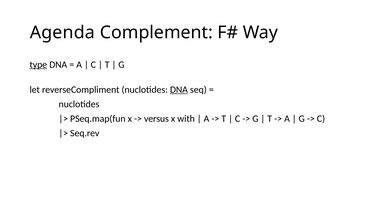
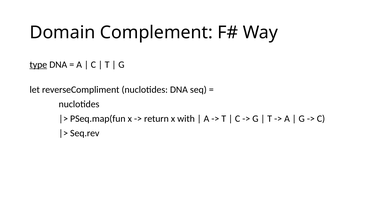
Agenda: Agenda -> Domain (62, 33)
DNA underline: present -> none (179, 90)
versus: versus -> return (156, 119)
